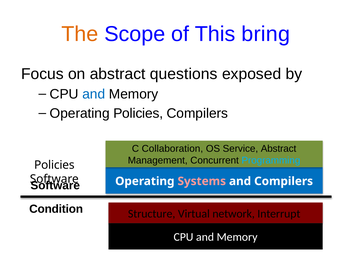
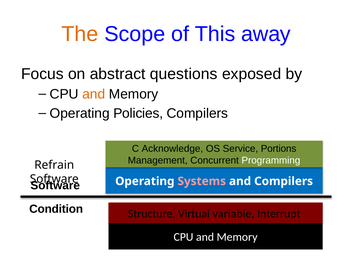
bring: bring -> away (266, 34)
and colour: blue -> orange (94, 94)
Collaboration: Collaboration -> Acknowledge (172, 149)
Service Abstract: Abstract -> Portions (279, 149)
Programming colour: light blue -> white (271, 160)
Policies: Policies -> Refrain (54, 165)
network: network -> variable (233, 214)
